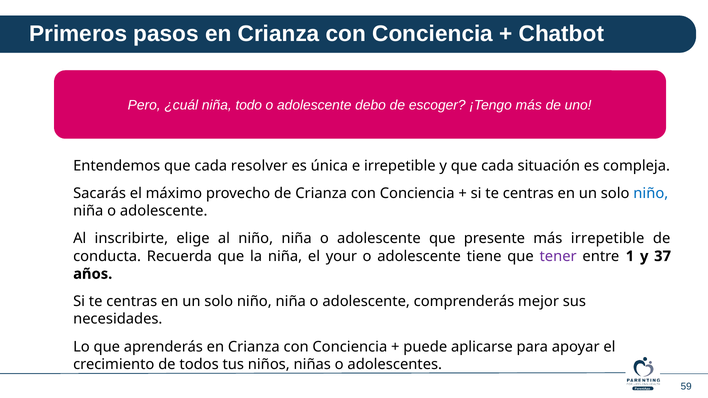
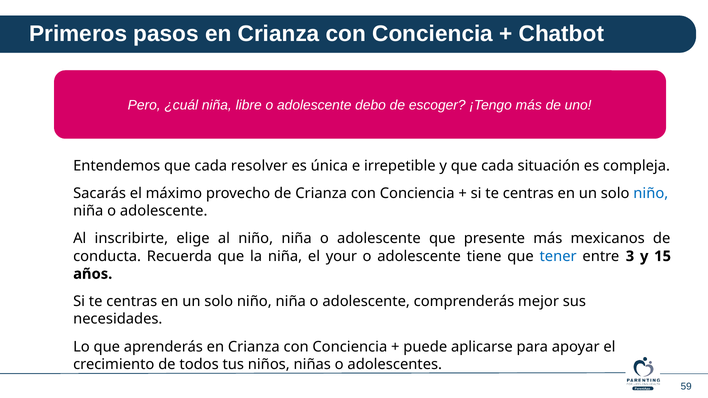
todo: todo -> libre (249, 106)
más irrepetible: irrepetible -> mexicanos (608, 239)
tener colour: purple -> blue (558, 256)
1: 1 -> 3 (630, 256)
37: 37 -> 15 (663, 256)
